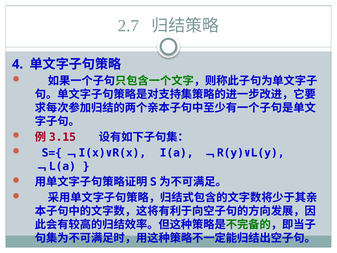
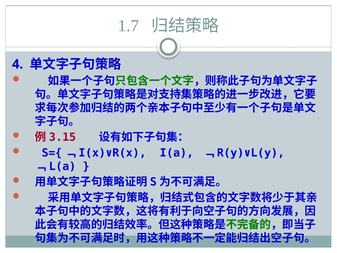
2.7: 2.7 -> 1.7 (128, 26)
